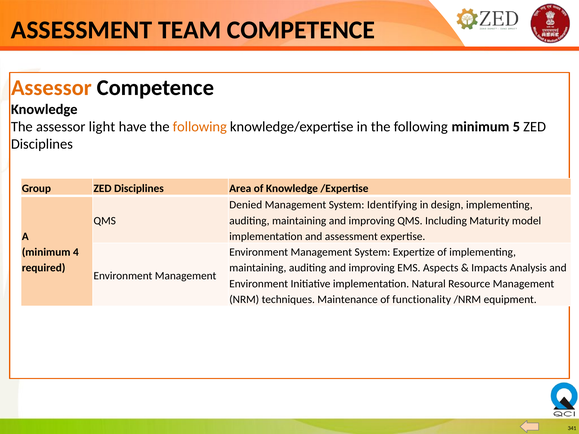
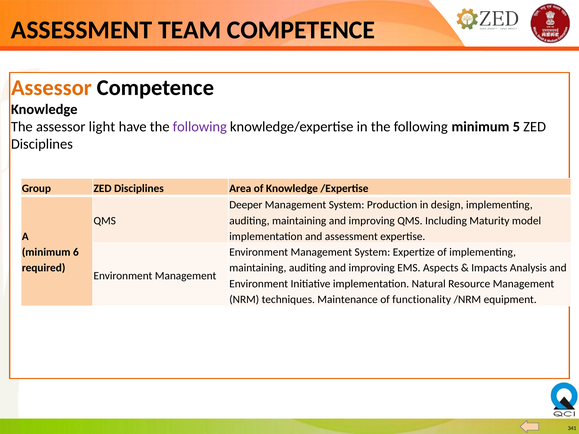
following colour: orange -> purple (200, 127)
Denied: Denied -> Deeper (246, 205)
Identifying: Identifying -> Production (392, 205)
4: 4 -> 6 (76, 252)
